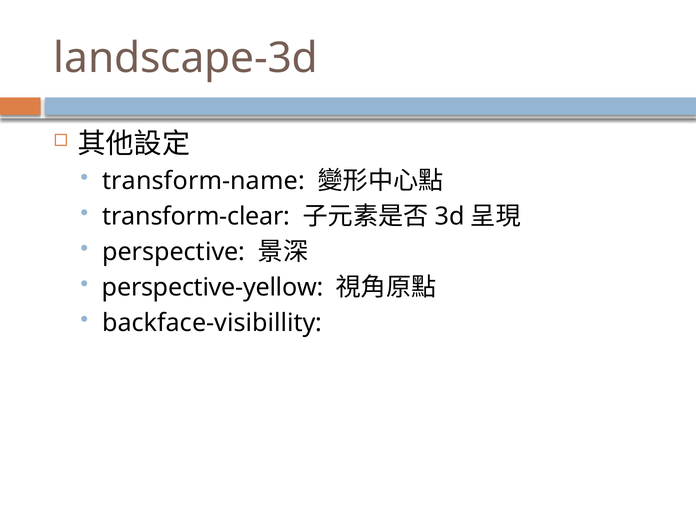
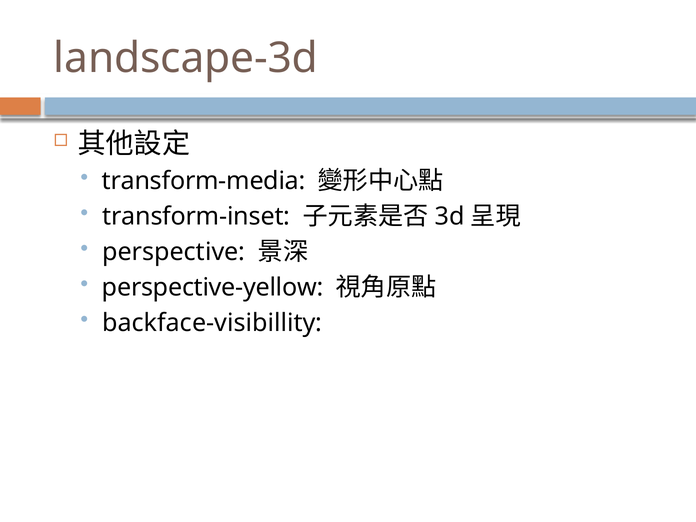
transform-name: transform-name -> transform-media (204, 181)
transform-clear: transform-clear -> transform-inset (196, 216)
